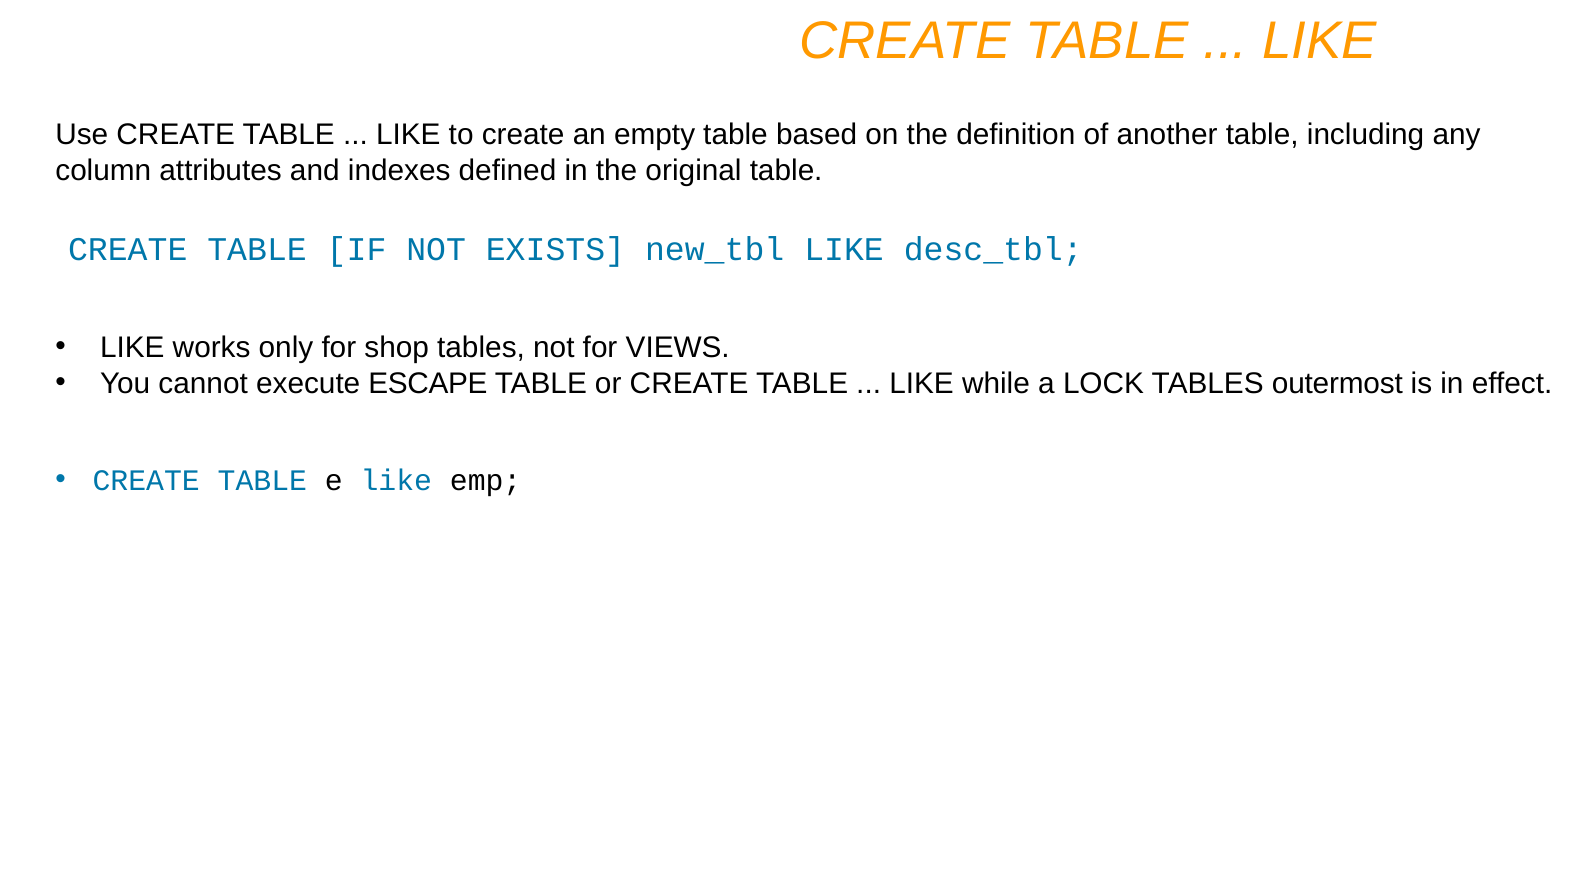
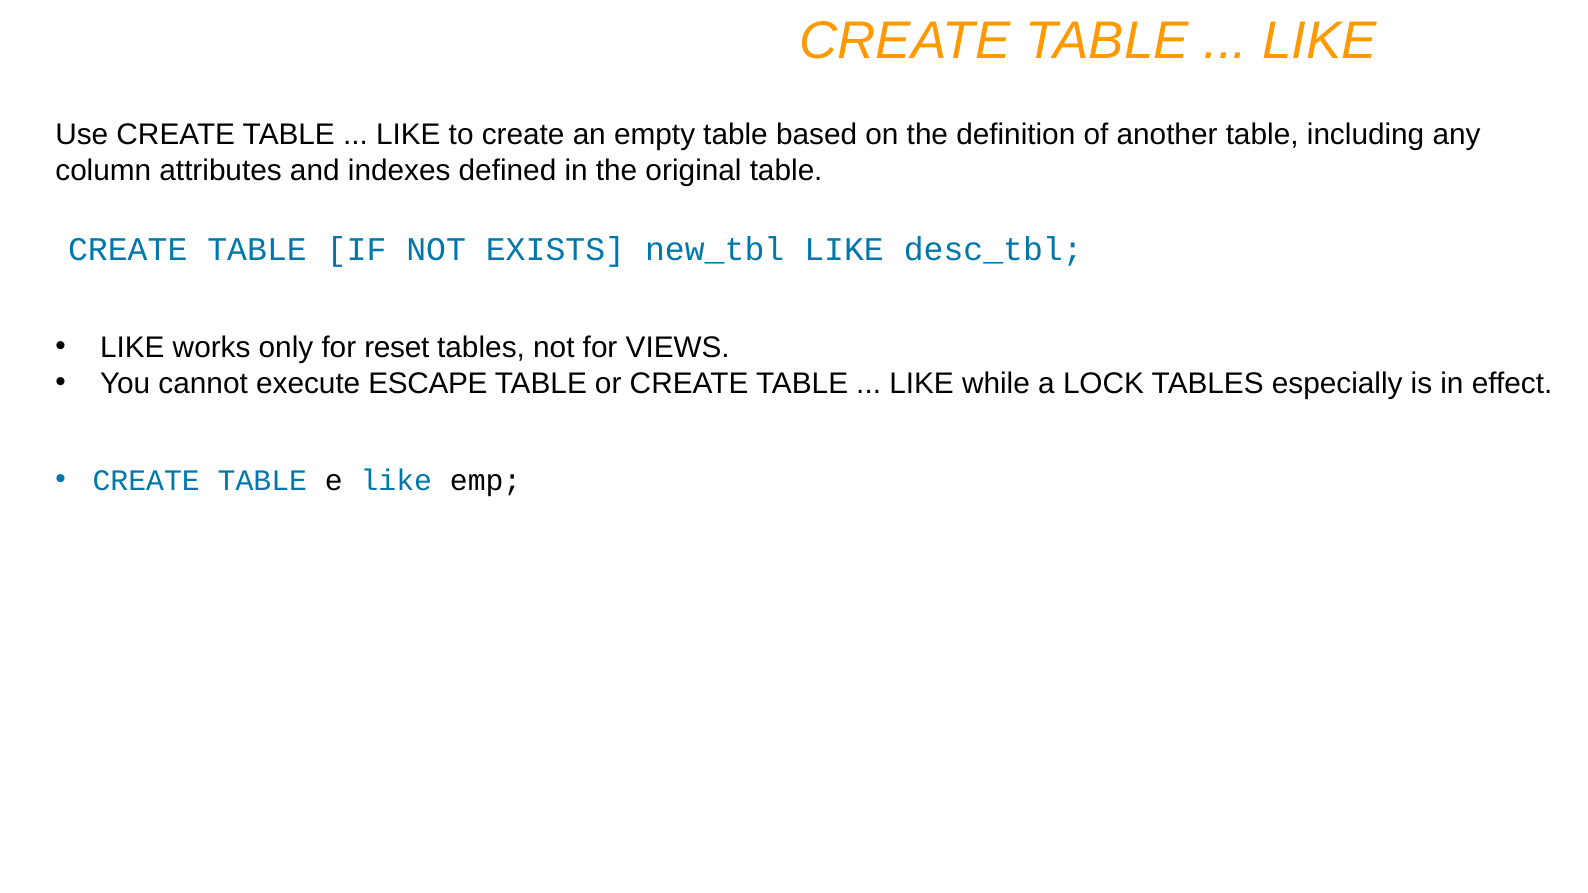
shop: shop -> reset (397, 348)
outermost: outermost -> especially (1337, 384)
